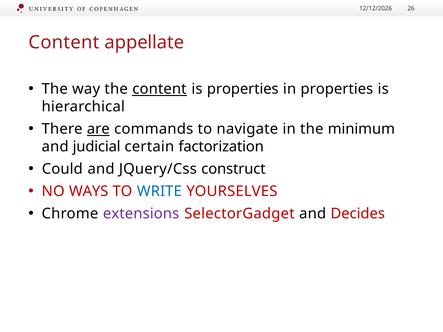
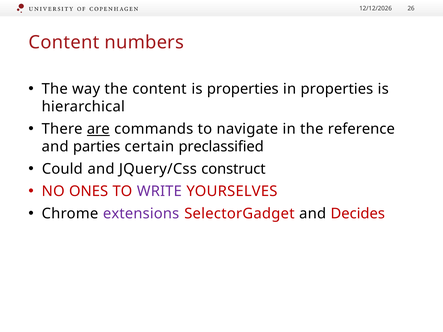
appellate: appellate -> numbers (144, 42)
content underline: present -> none (159, 89)
minimum: minimum -> reference (361, 129)
judicial: judicial -> parties (97, 147)
factorization: factorization -> preclassified (221, 147)
WAYS: WAYS -> ONES (89, 192)
WRITE colour: blue -> purple (159, 192)
